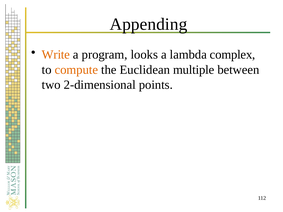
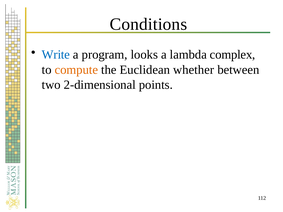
Appending: Appending -> Conditions (148, 24)
Write colour: orange -> blue (56, 55)
multiple: multiple -> whether (194, 70)
